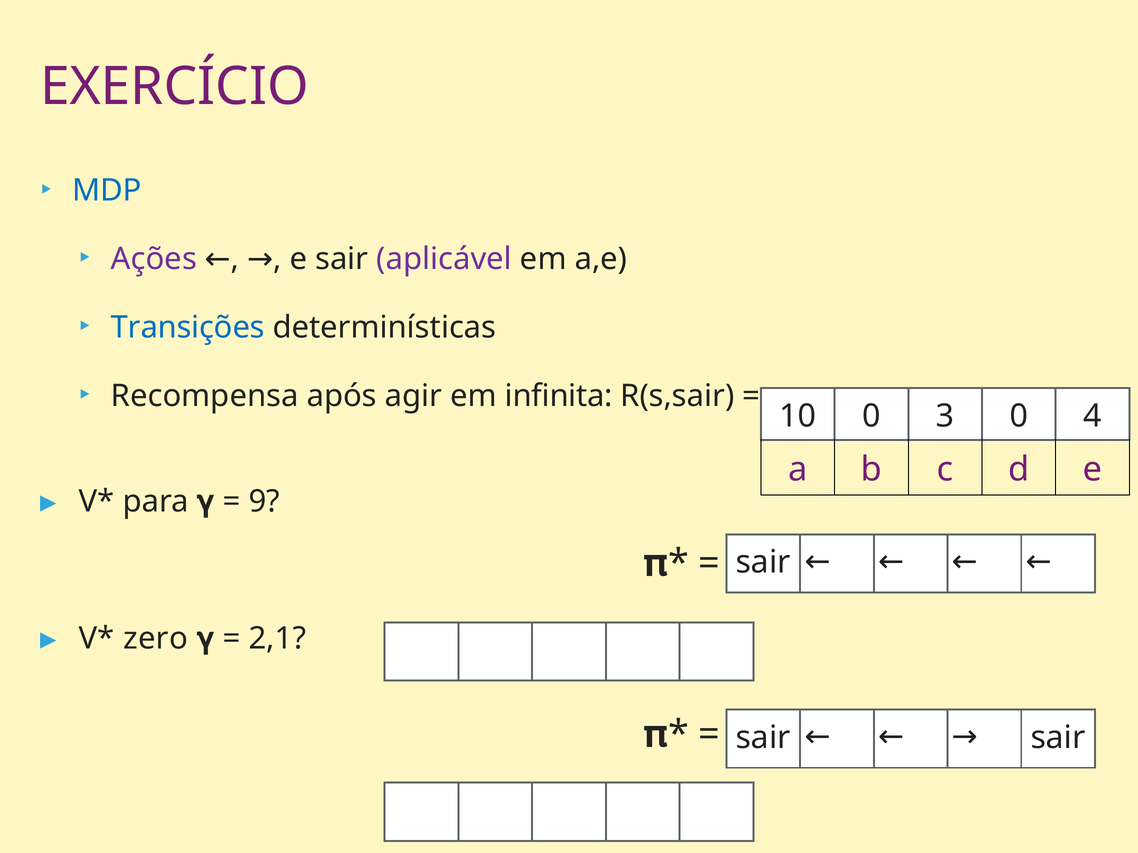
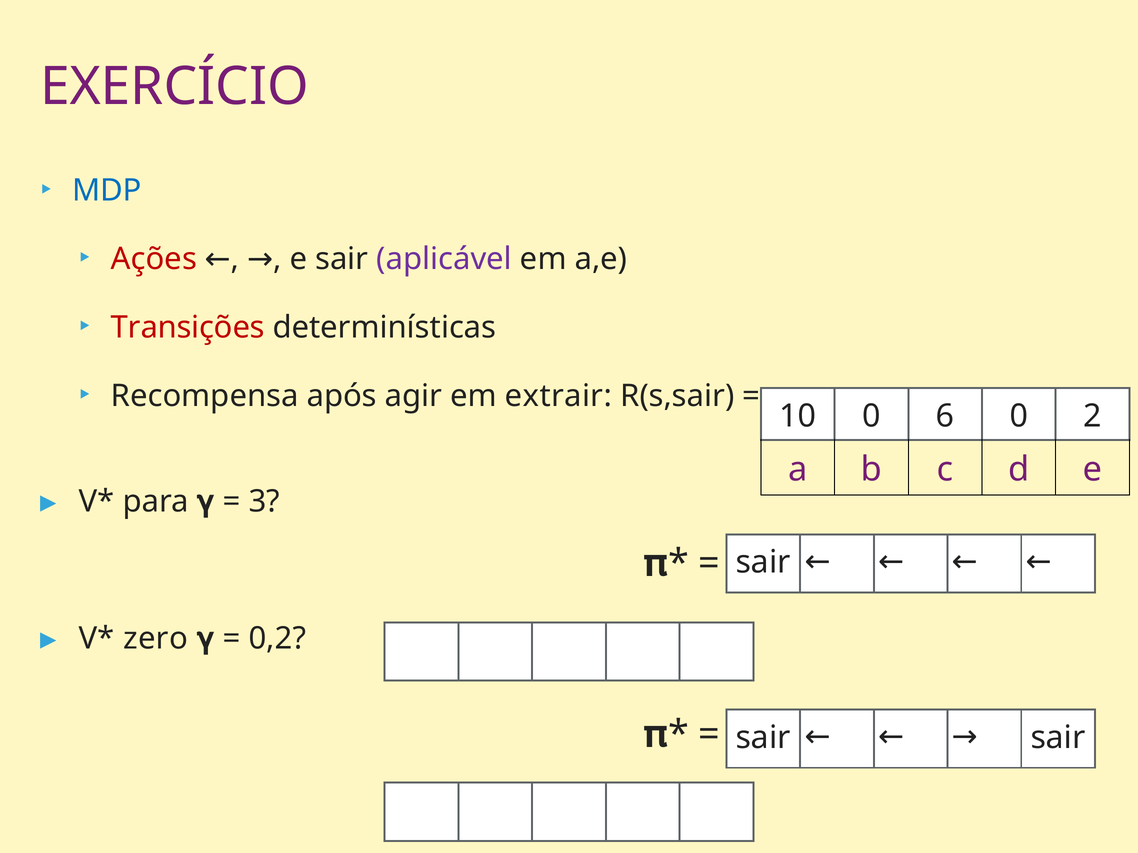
Ações colour: purple -> red (154, 259)
Transições colour: blue -> red (188, 328)
infinita: infinita -> extrair (558, 396)
3: 3 -> 6 (945, 416)
4: 4 -> 2 (1093, 416)
9: 9 -> 3 (264, 502)
2,1: 2,1 -> 0,2 (277, 639)
